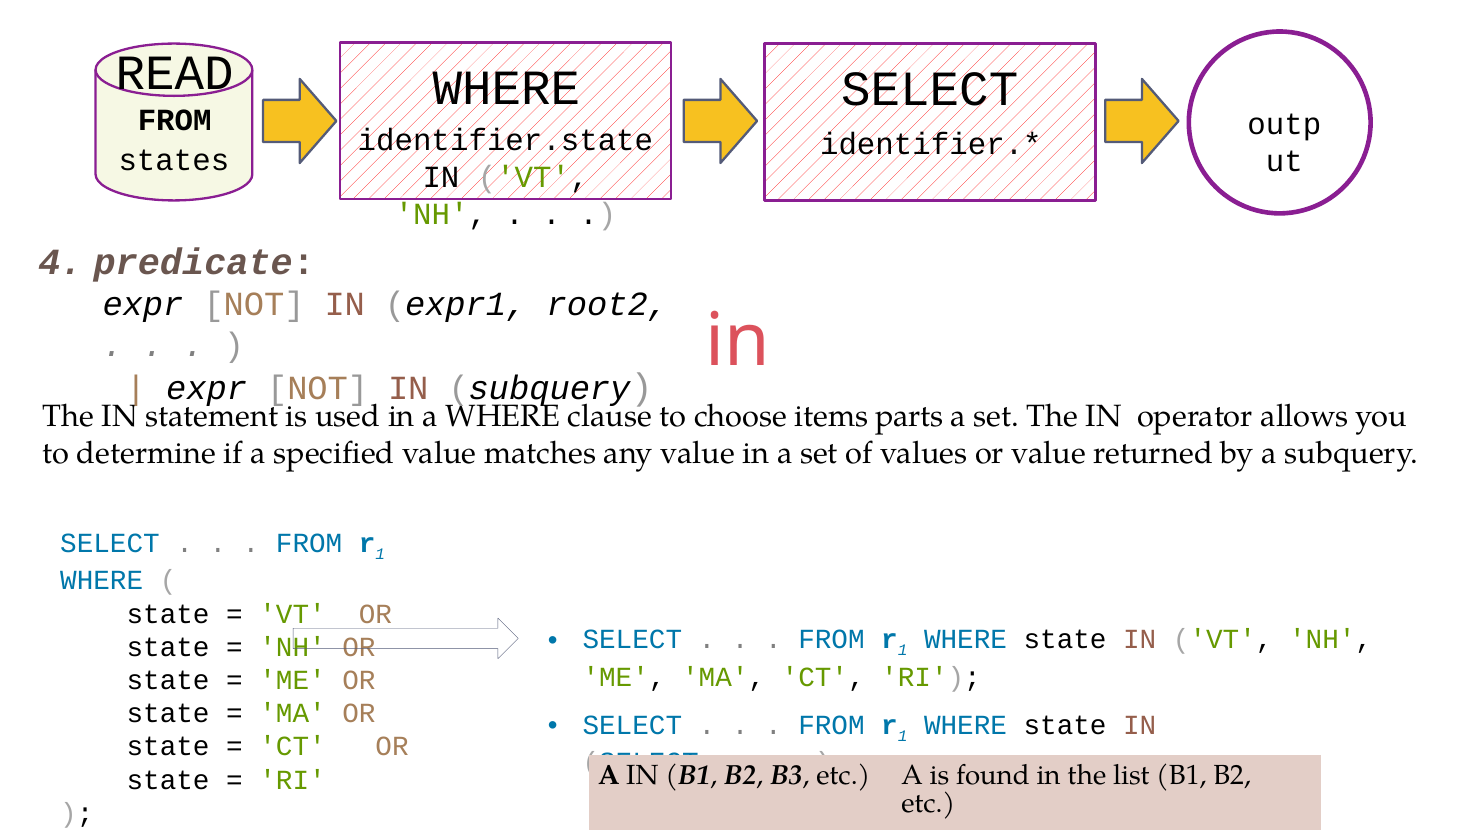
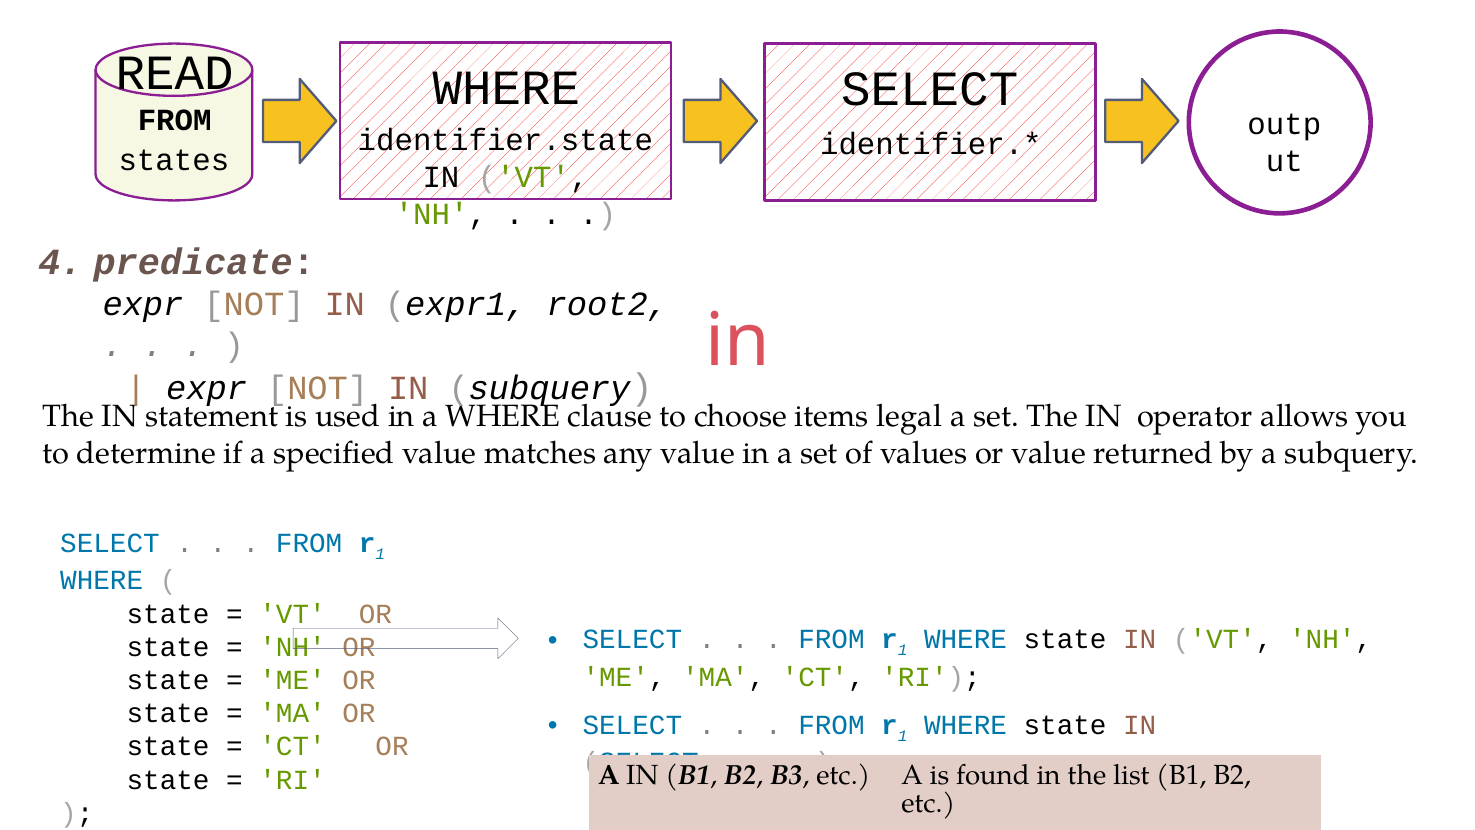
parts: parts -> legal (909, 417)
